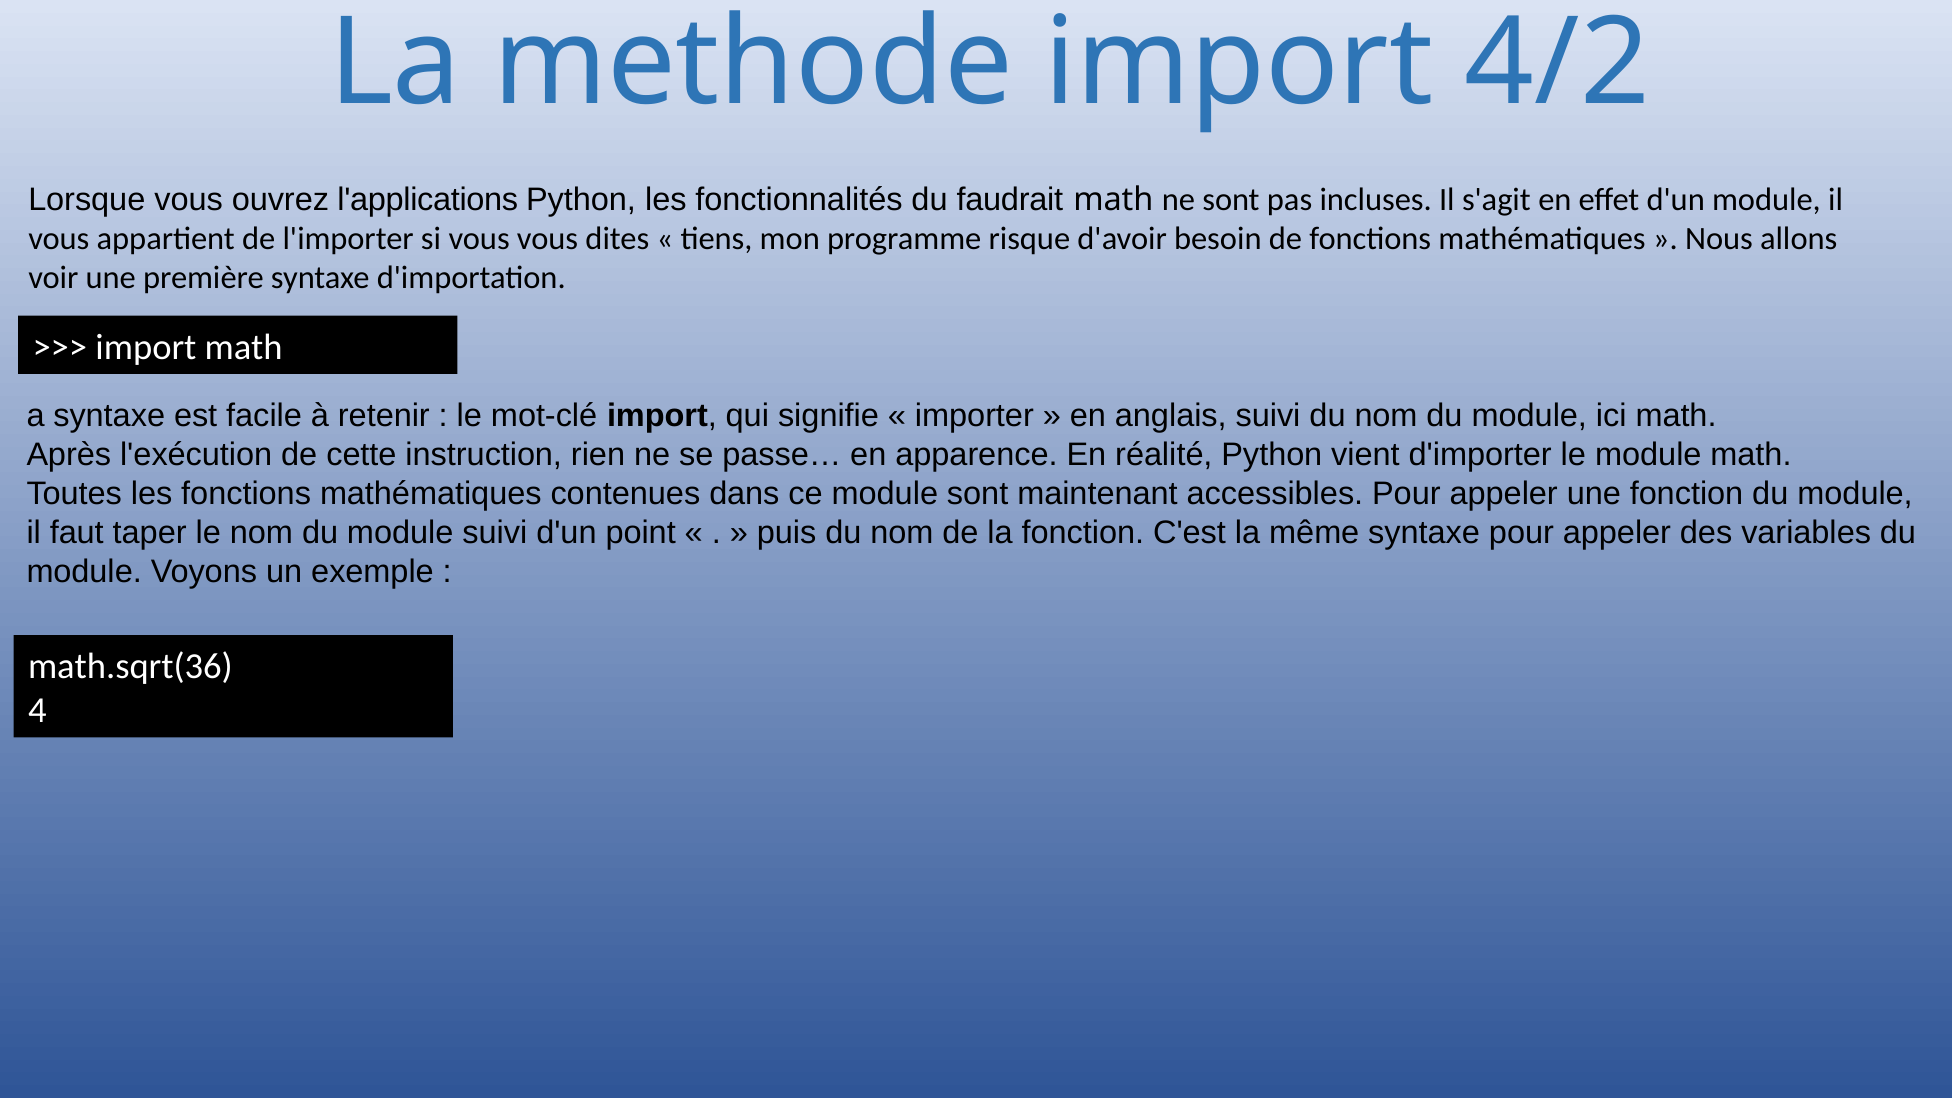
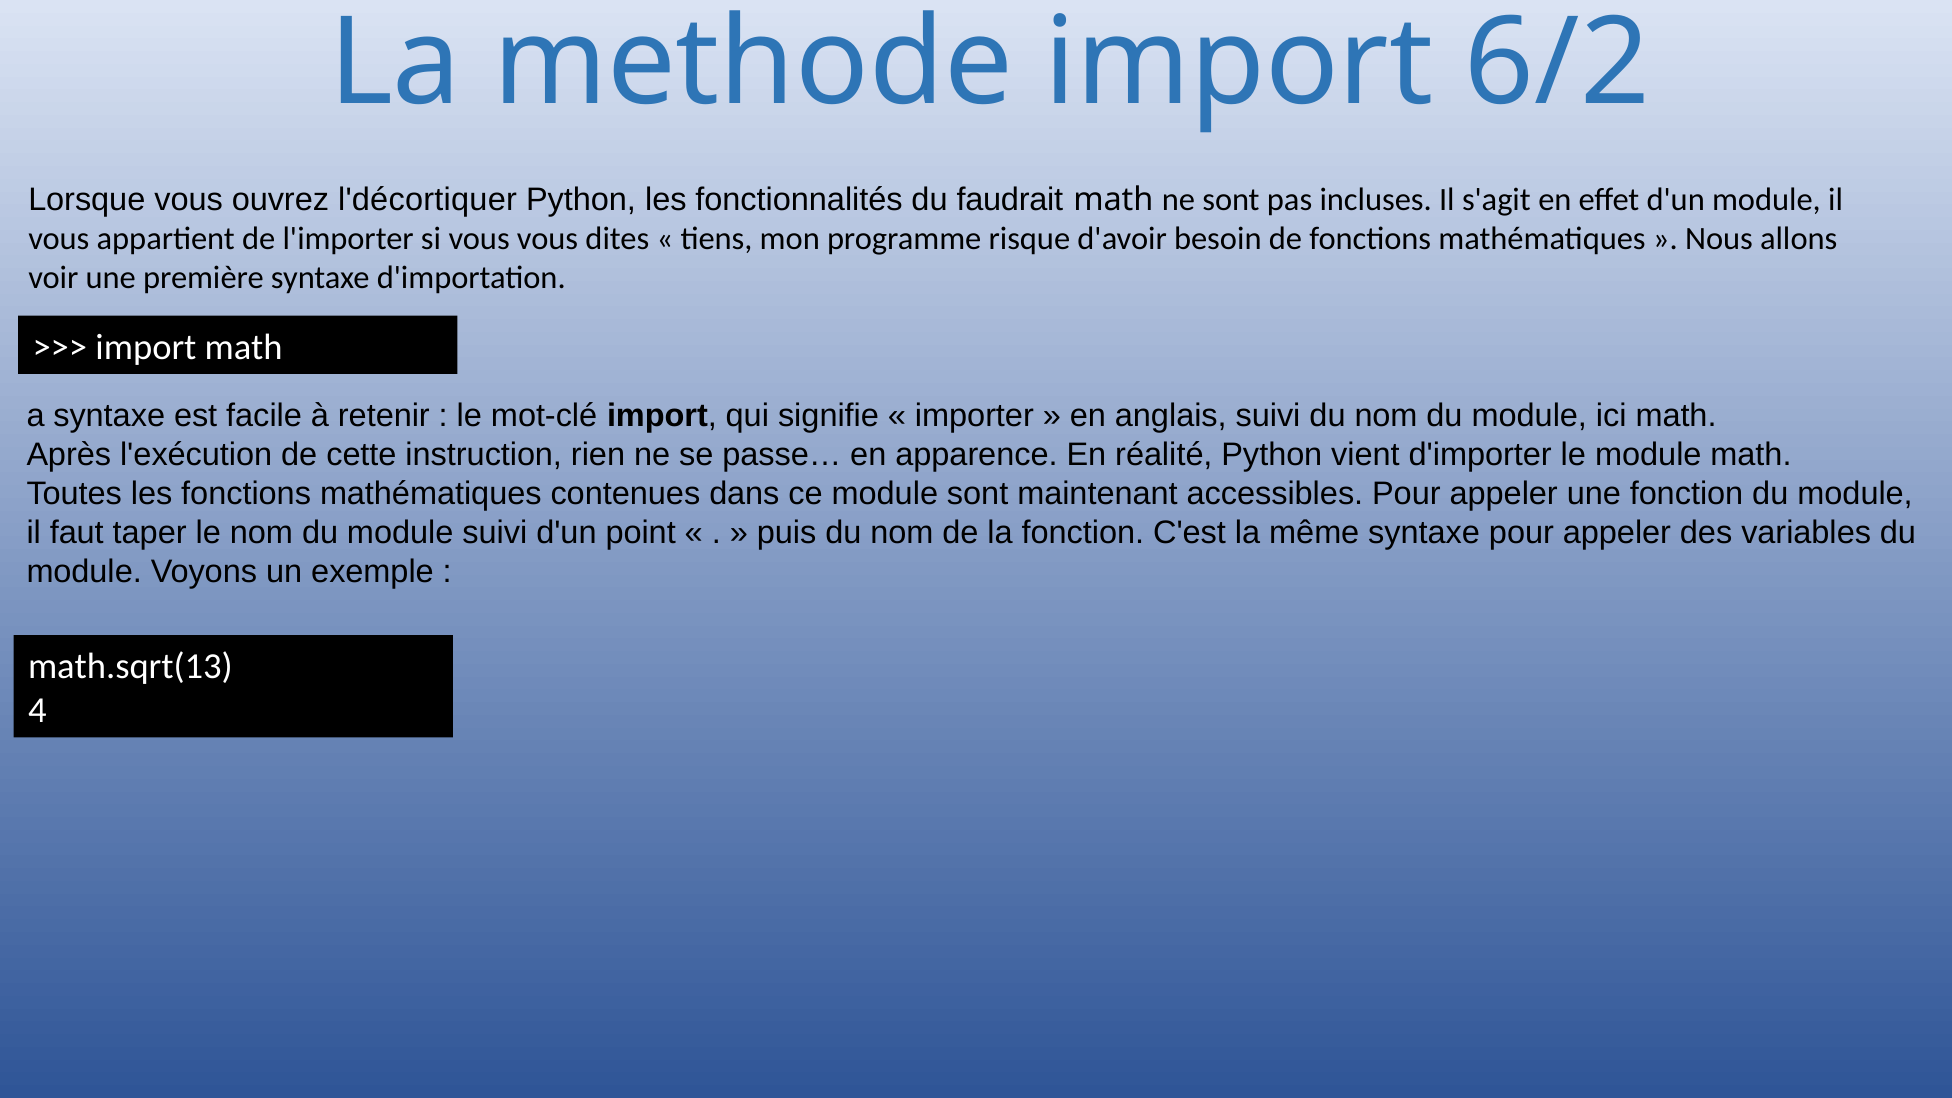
4/2: 4/2 -> 6/2 (1557, 64)
l'applications: l'applications -> l'décortiquer (427, 200)
math.sqrt(36: math.sqrt(36 -> math.sqrt(13 (130, 667)
